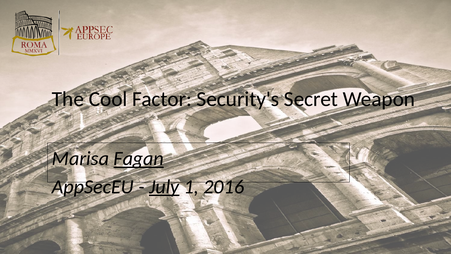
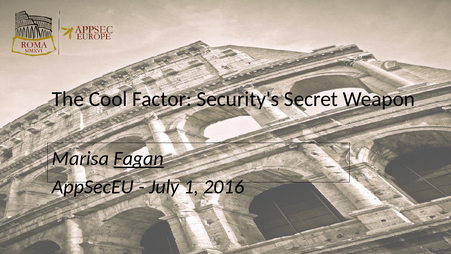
July underline: present -> none (164, 186)
